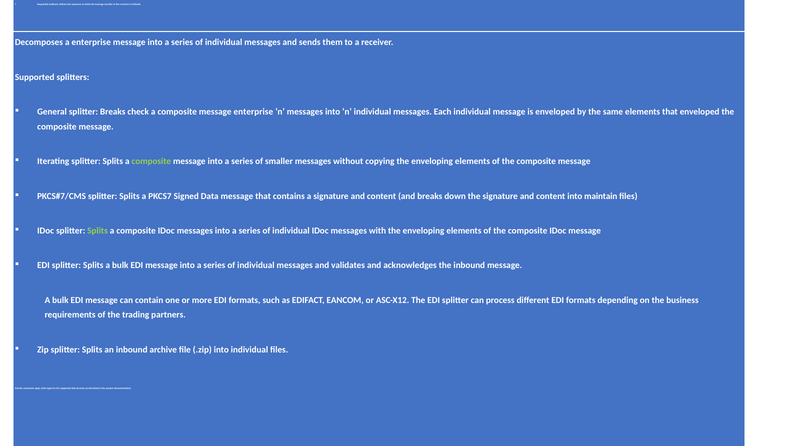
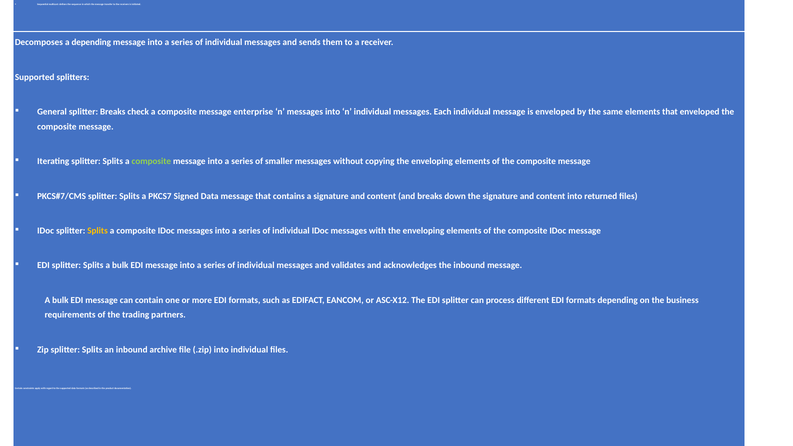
a enterprise: enterprise -> depending (91, 42)
maintain: maintain -> returned (601, 196)
Splits colour: light green -> yellow (98, 231)
